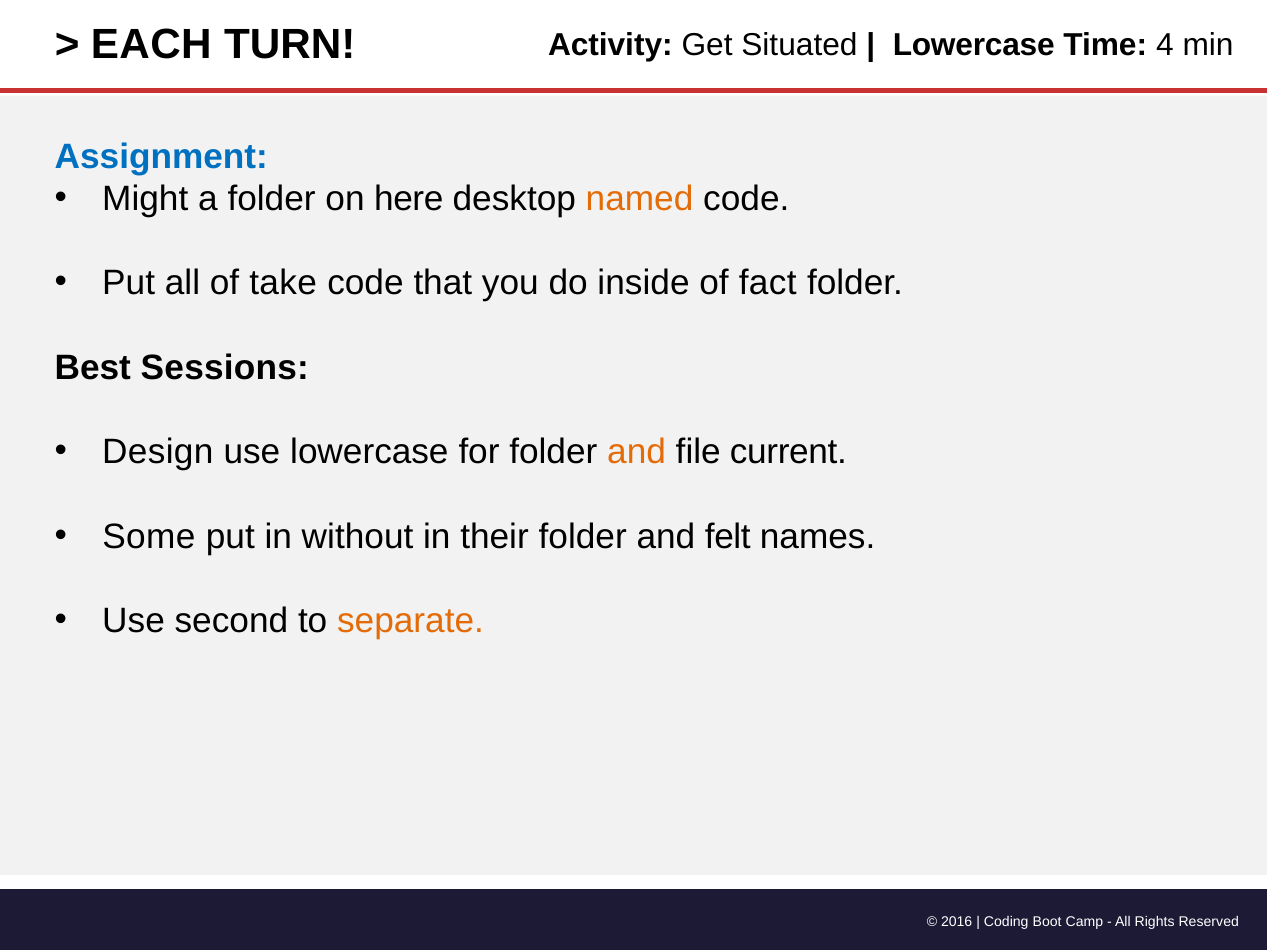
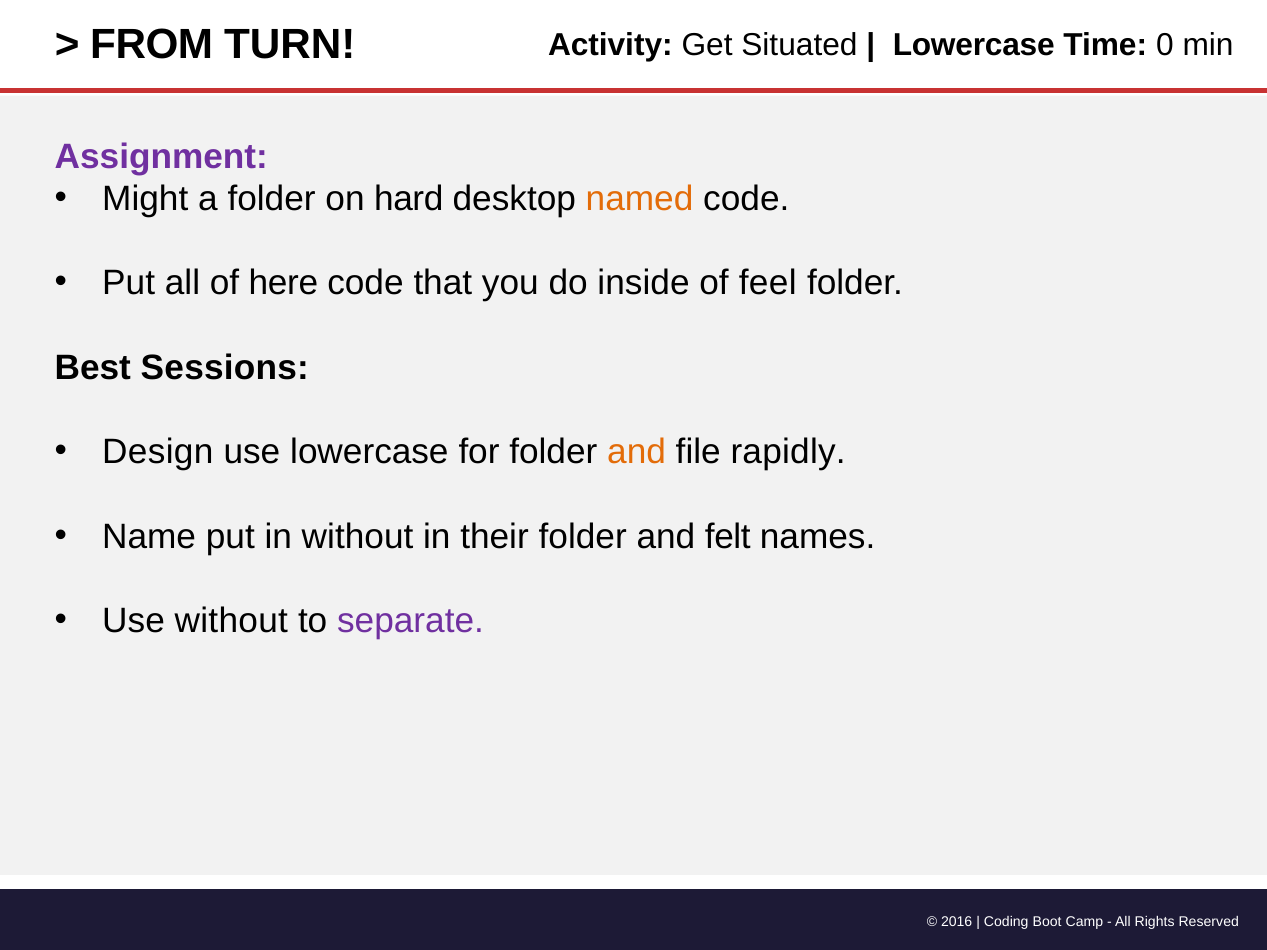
EACH: EACH -> FROM (152, 45)
4: 4 -> 0 (1165, 45)
Assignment colour: blue -> purple (161, 156)
here: here -> hard (409, 199)
take: take -> here (283, 283)
fact: fact -> feel (768, 283)
current: current -> rapidly (788, 452)
Some: Some -> Name (149, 537)
Use second: second -> without (231, 621)
separate colour: orange -> purple (410, 621)
